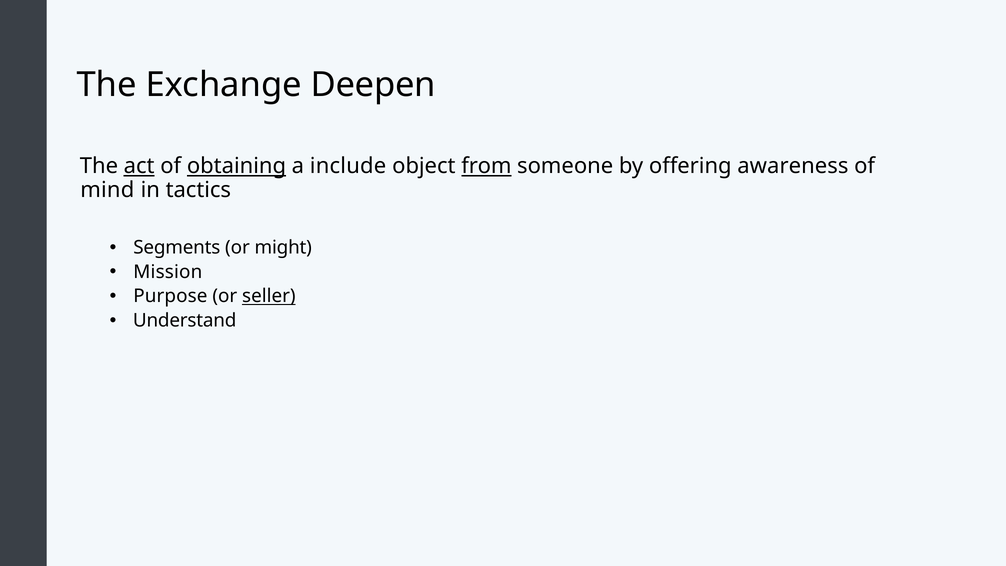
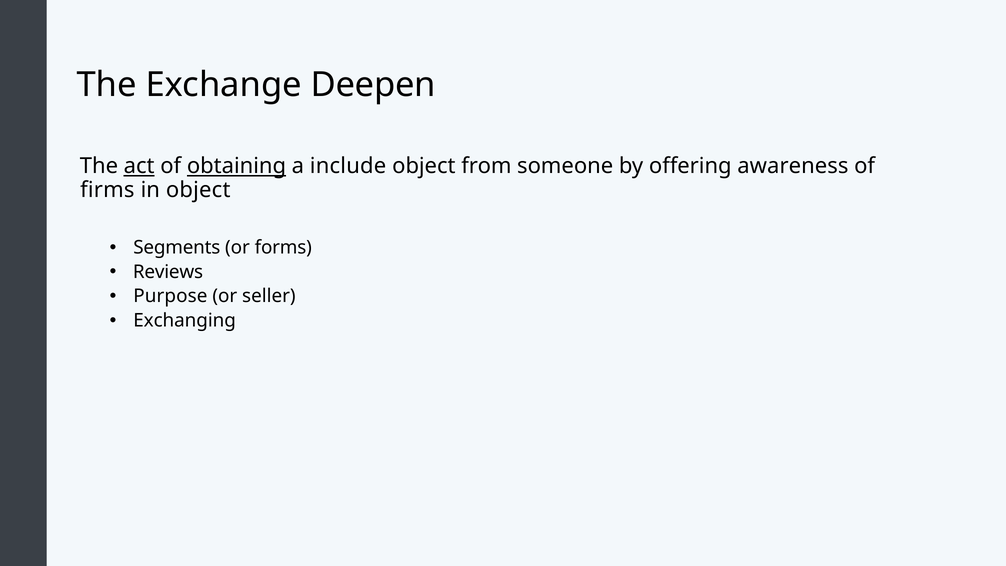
from underline: present -> none (486, 166)
mind: mind -> firms (107, 190)
in tactics: tactics -> object (198, 190)
might: might -> forms (283, 248)
Mission: Mission -> Reviews (168, 272)
seller underline: present -> none (269, 296)
Understand: Understand -> Exchanging (185, 320)
